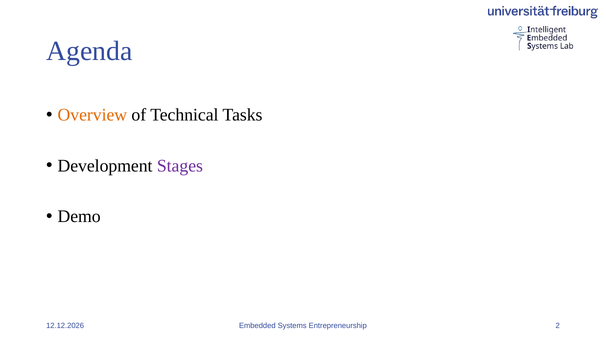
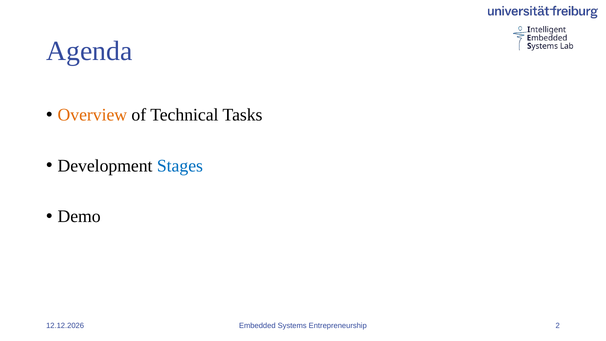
Stages colour: purple -> blue (180, 166)
